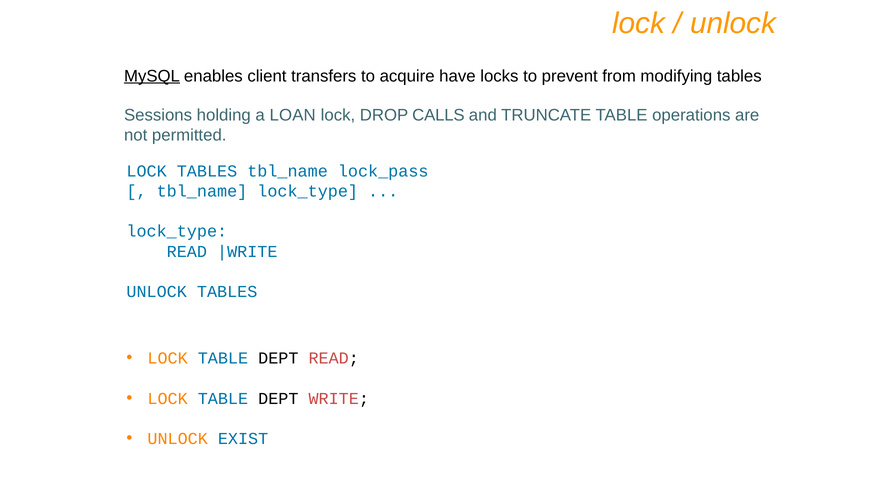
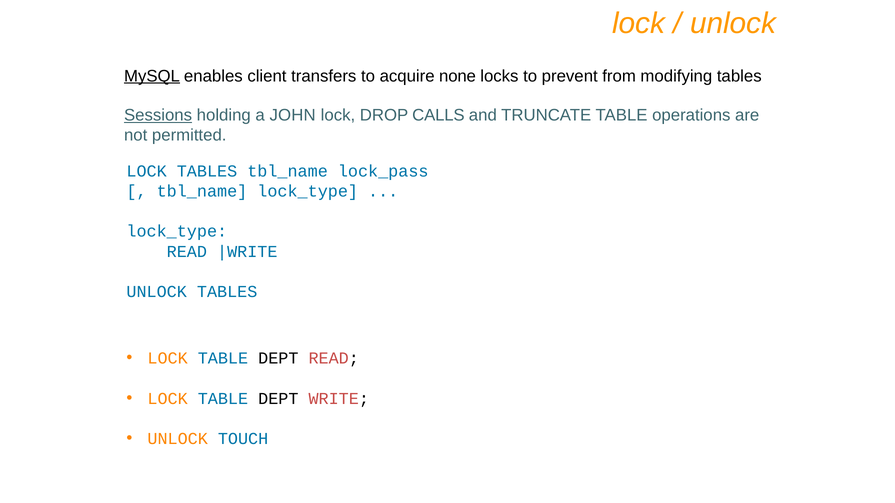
have: have -> none (458, 76)
Sessions underline: none -> present (158, 115)
LOAN: LOAN -> JOHN (293, 115)
EXIST: EXIST -> TOUCH (243, 439)
